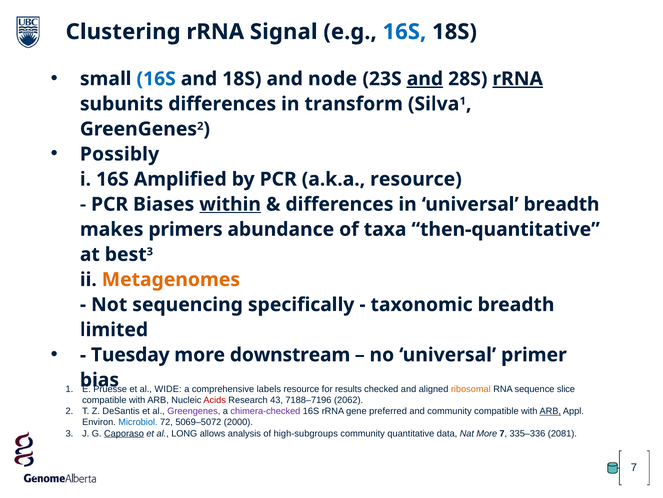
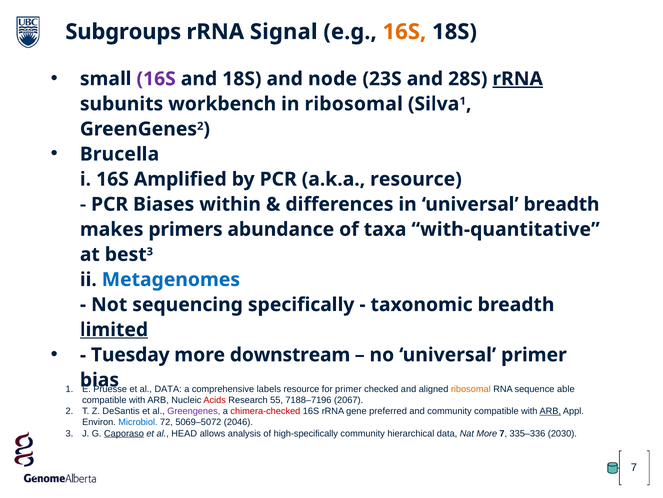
Clustering: Clustering -> Subgroups (123, 32)
16S colour: blue -> orange (404, 32)
16S colour: blue -> purple (156, 79)
and underline: present -> none (425, 79)
subunits differences: differences -> workbench (222, 104)
in transform: transform -> ribosomal (354, 104)
Possibly: Possibly -> Brucella (120, 154)
within underline: present -> none (230, 204)
then-quantitative: then-quantitative -> with-quantitative (506, 229)
Metagenomes colour: orange -> blue (171, 279)
limited underline: none -> present (114, 329)
al WIDE: WIDE -> DATA (168, 389)
for results: results -> primer (348, 389)
slice: slice -> able (566, 389)
43: 43 -> 55 (277, 400)
2062: 2062 -> 2067 (349, 400)
chimera-checked colour: purple -> red (265, 411)
2000: 2000 -> 2046 (238, 422)
LONG: LONG -> HEAD (184, 433)
high-subgroups: high-subgroups -> high-specifically (306, 433)
quantitative: quantitative -> hierarchical (411, 433)
2081: 2081 -> 2030 (562, 433)
